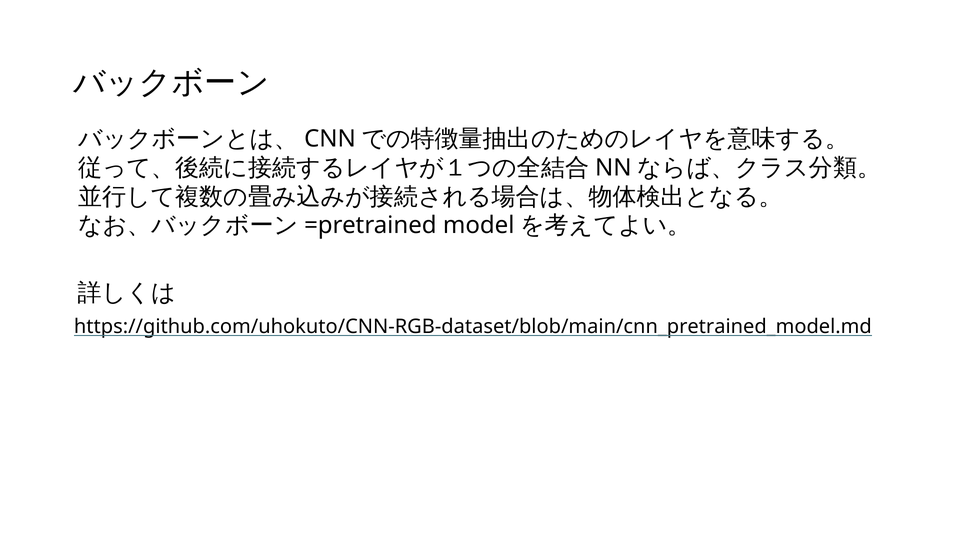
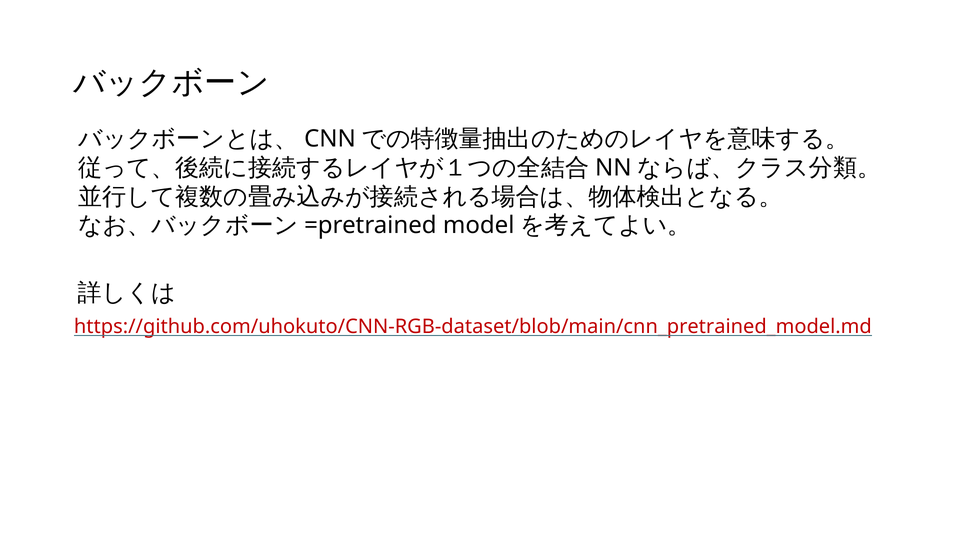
https://github.com/uhokuto/CNN-RGB-dataset/blob/main/cnn_pretrained_model.md colour: black -> red (473, 327)
